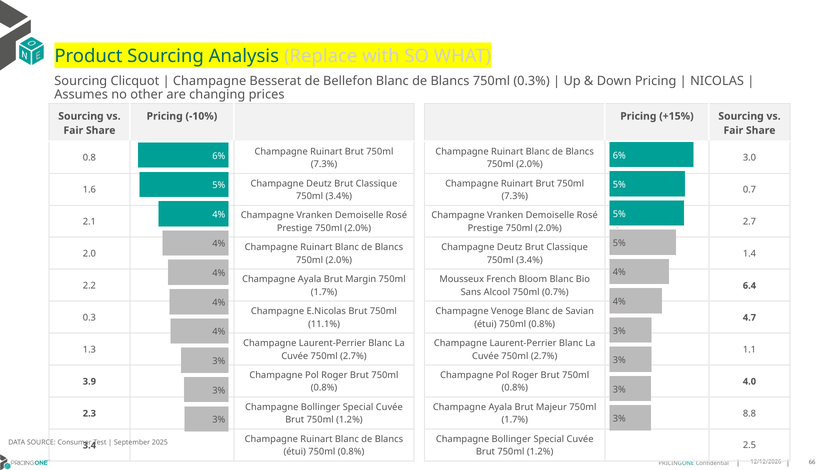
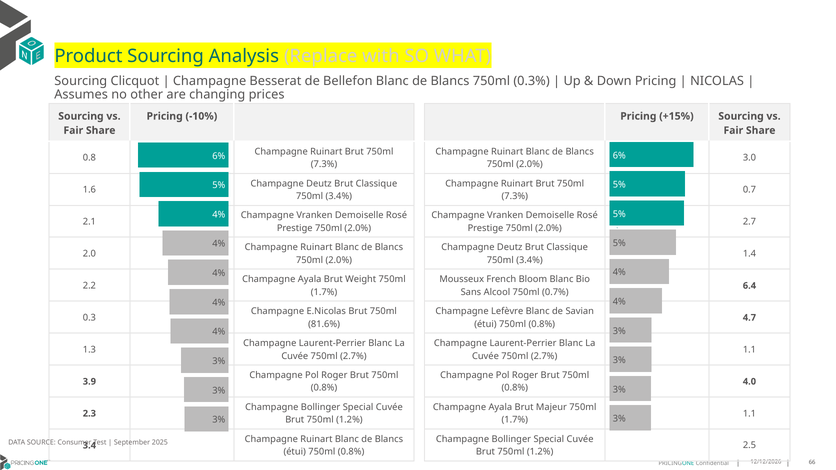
Margin: Margin -> Weight (361, 279)
Venoge: Venoge -> Lefèvre (507, 311)
11.1%: 11.1% -> 81.6% (324, 324)
8.8: 8.8 -> 1.1 (749, 414)
